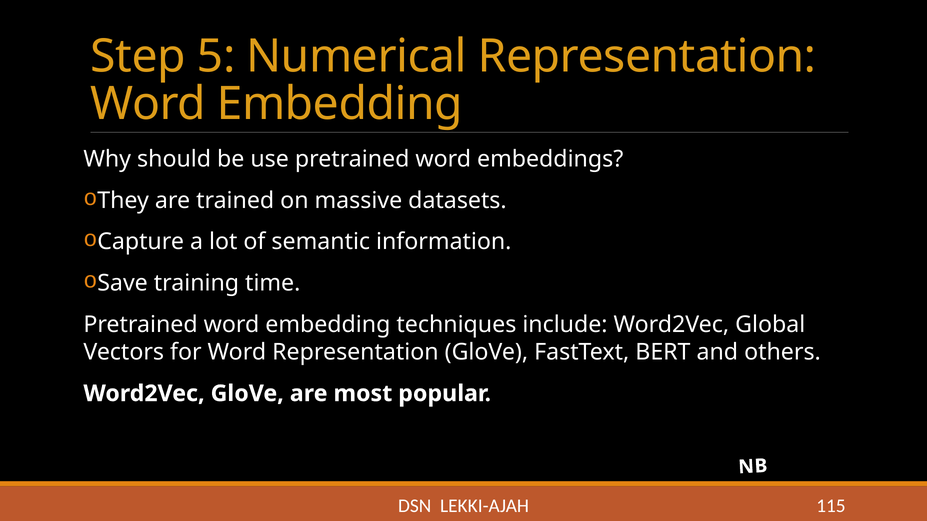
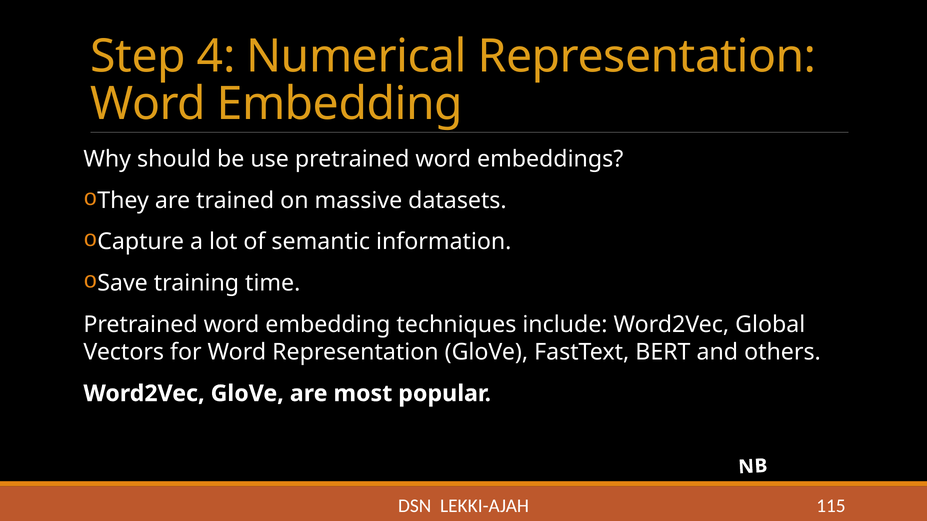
5: 5 -> 4 (216, 57)
